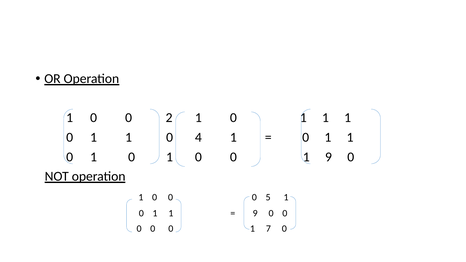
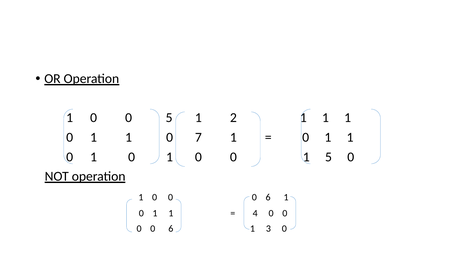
0 2: 2 -> 5 (169, 118)
0: 0 -> 2 (233, 118)
4: 4 -> 7 (198, 137)
1 9: 9 -> 5 (329, 157)
5: 5 -> 6 (268, 197)
9: 9 -> 4 (255, 213)
0: 0 -> 6 (171, 229)
7: 7 -> 3 (268, 229)
